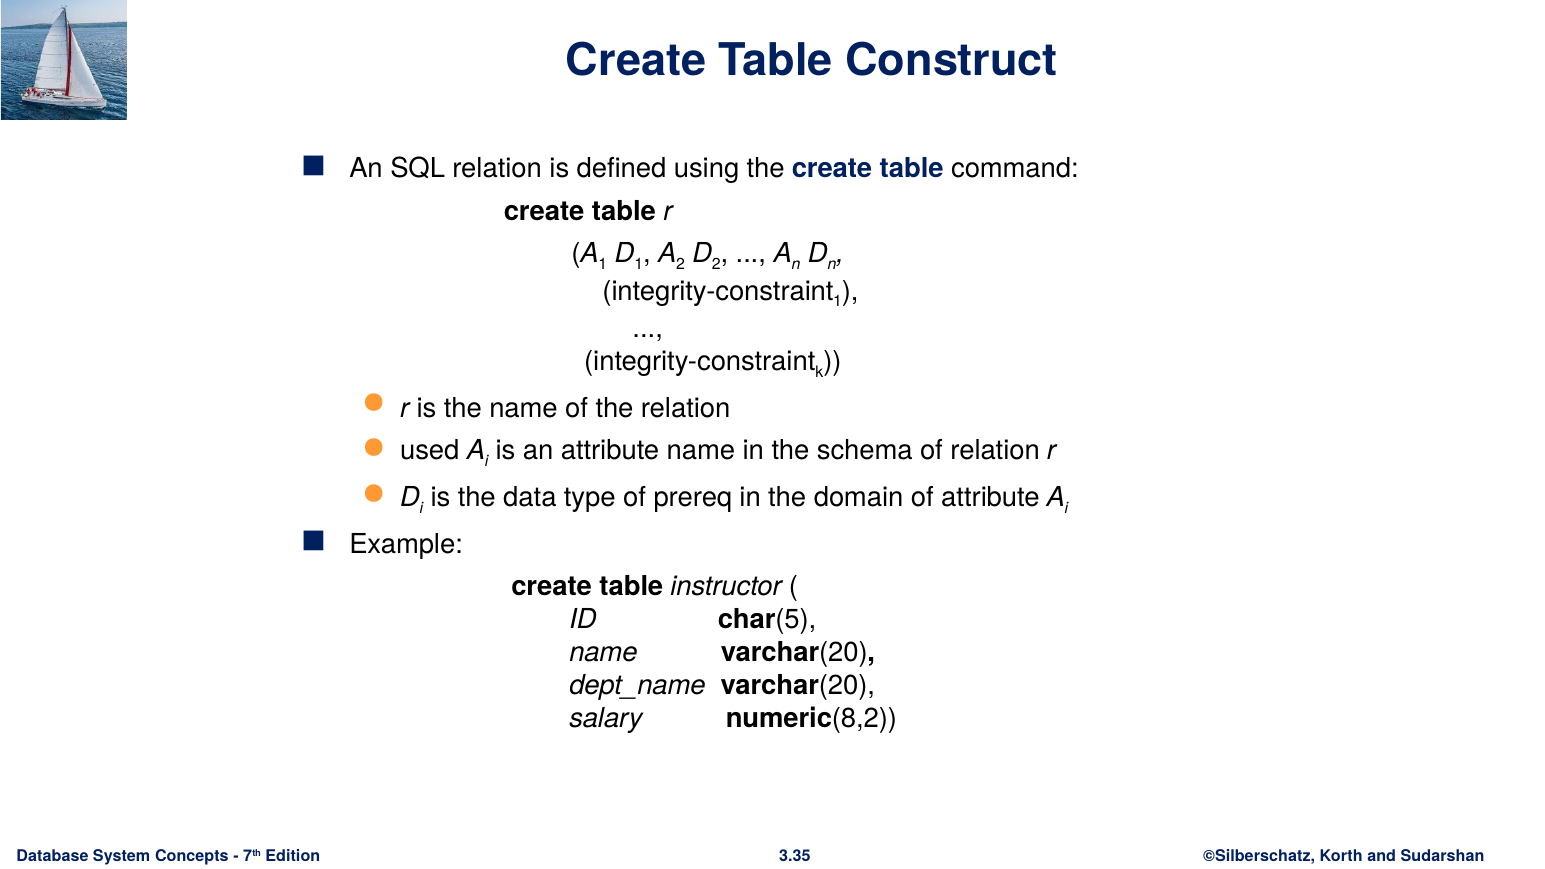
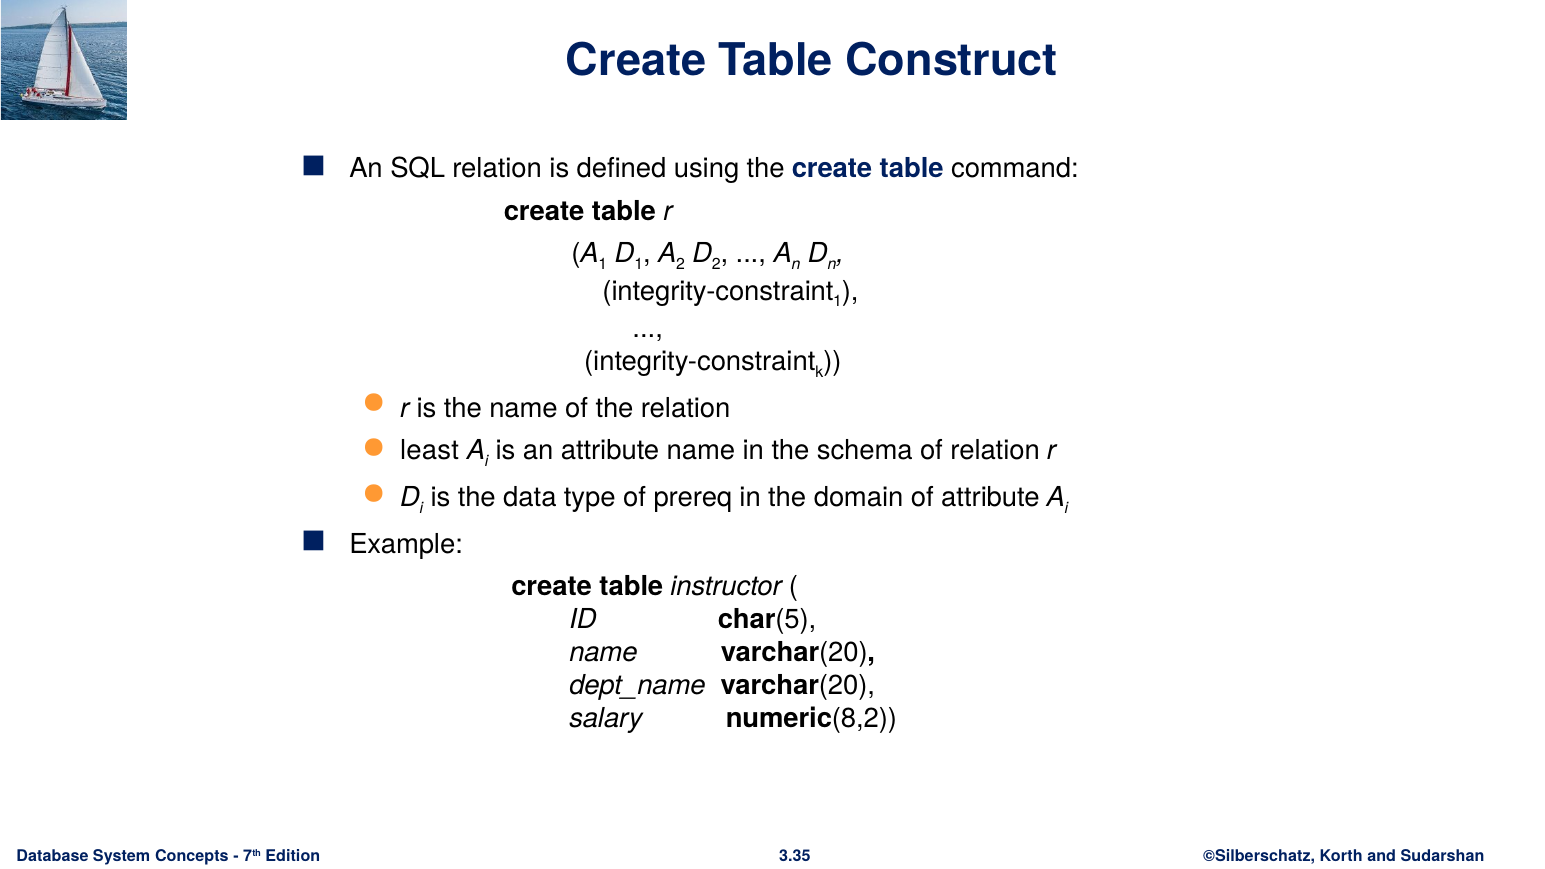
used: used -> least (430, 450)
